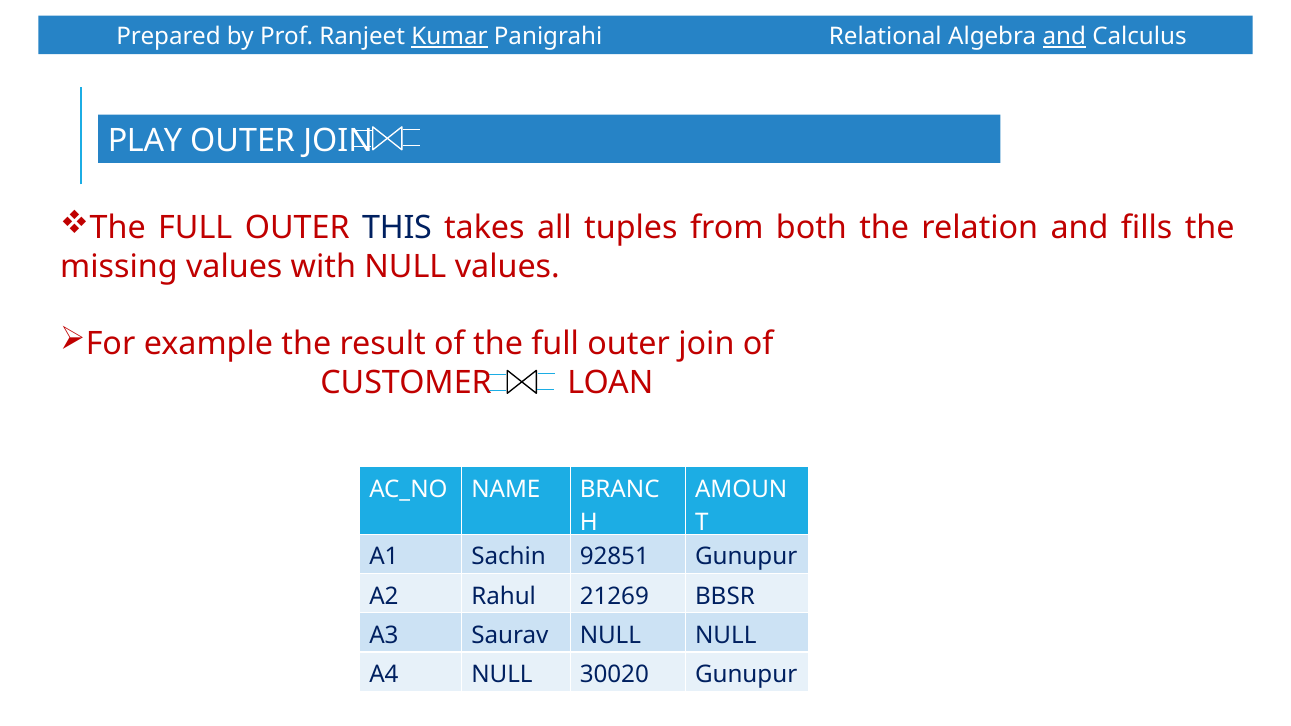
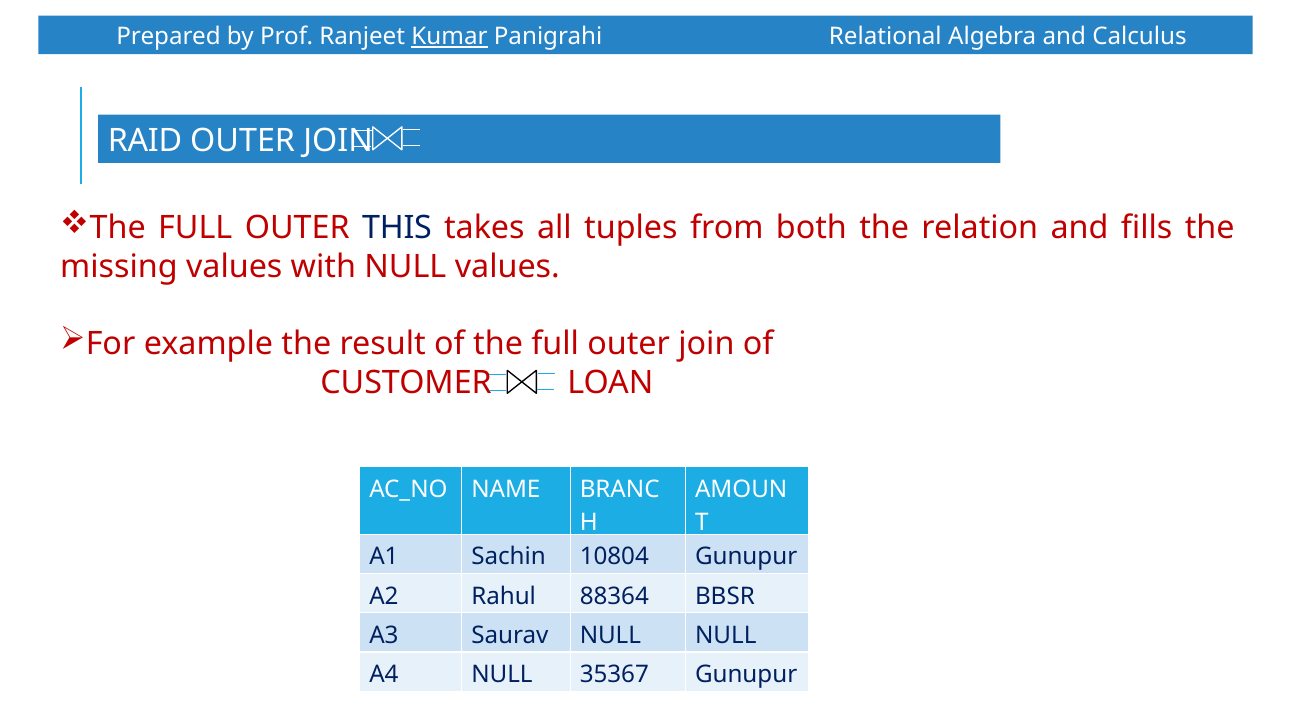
and underline: present -> none (1064, 37)
PLAY: PLAY -> RAID (145, 141)
92851: 92851 -> 10804 (614, 557)
21269: 21269 -> 88364 (614, 596)
30020: 30020 -> 35367 (614, 675)
